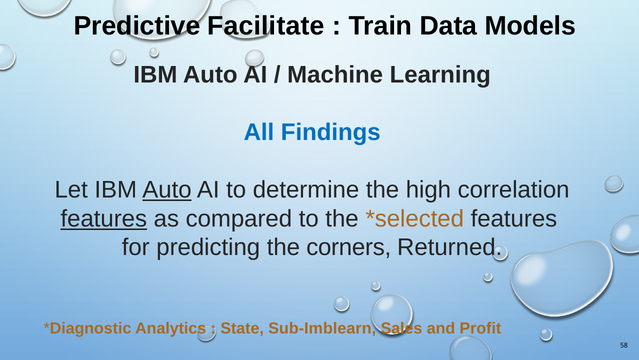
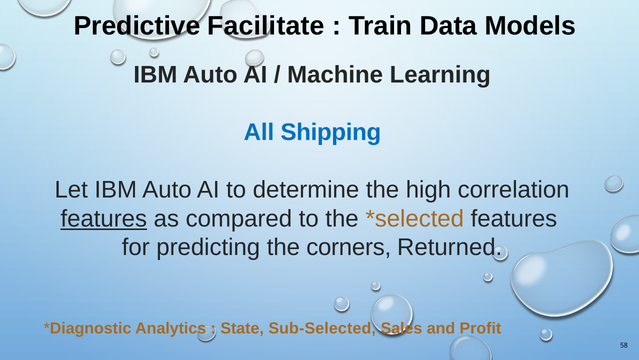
Findings: Findings -> Shipping (331, 132)
Auto underline: present -> none (167, 190)
Sub-Imblearn: Sub-Imblearn -> Sub-Selected (322, 328)
